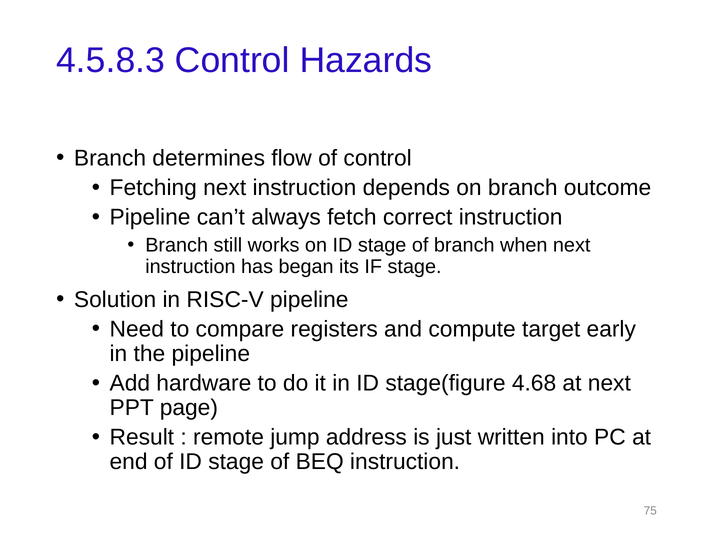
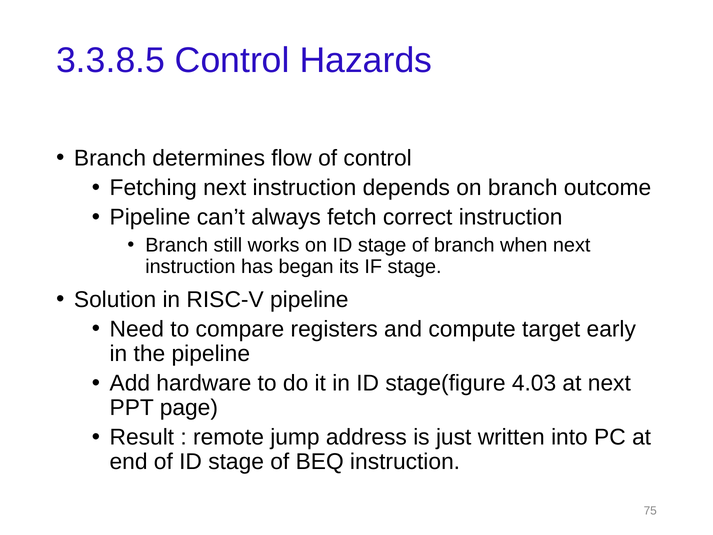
4.5.8.3: 4.5.8.3 -> 3.3.8.5 (111, 61)
4.68: 4.68 -> 4.03 (534, 383)
